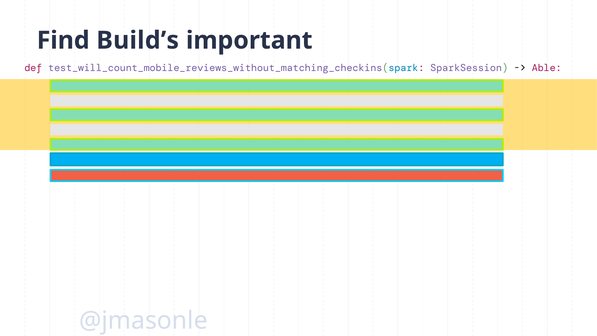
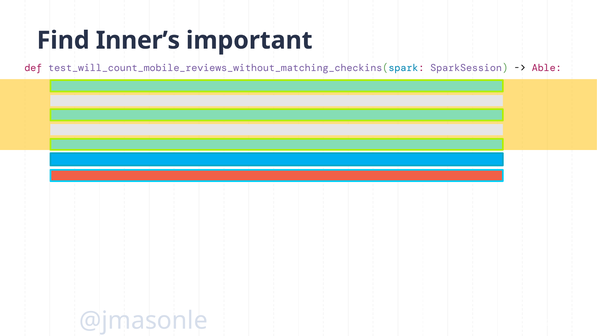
Build’s: Build’s -> Inner’s (138, 40)
